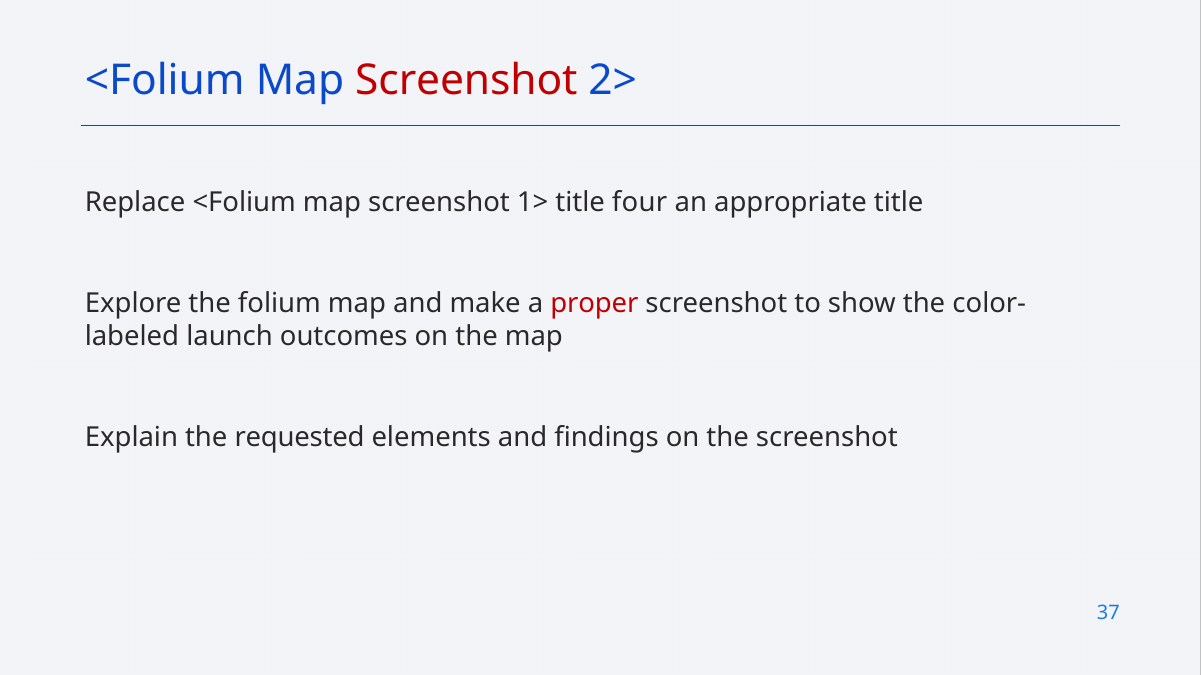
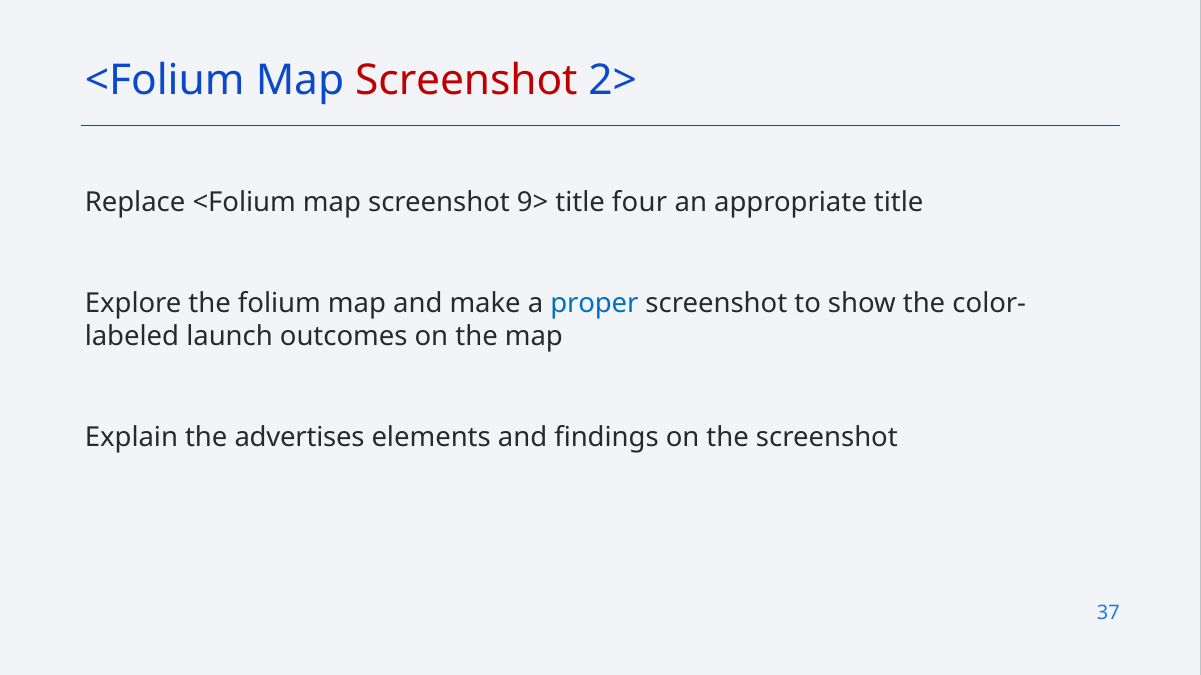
1>: 1> -> 9> (533, 203)
proper colour: red -> blue (594, 304)
requested: requested -> advertises (300, 438)
